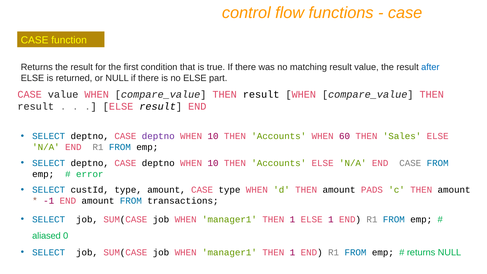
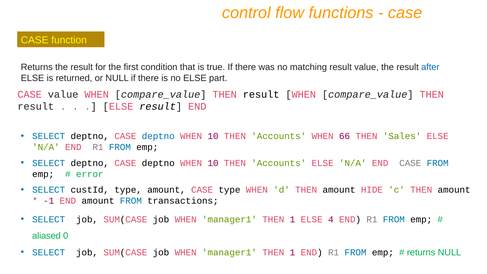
deptno colour: purple -> blue (158, 136)
60: 60 -> 66 (345, 136)
PADS: PADS -> HIDE (372, 190)
ELSE 1: 1 -> 4 (331, 219)
